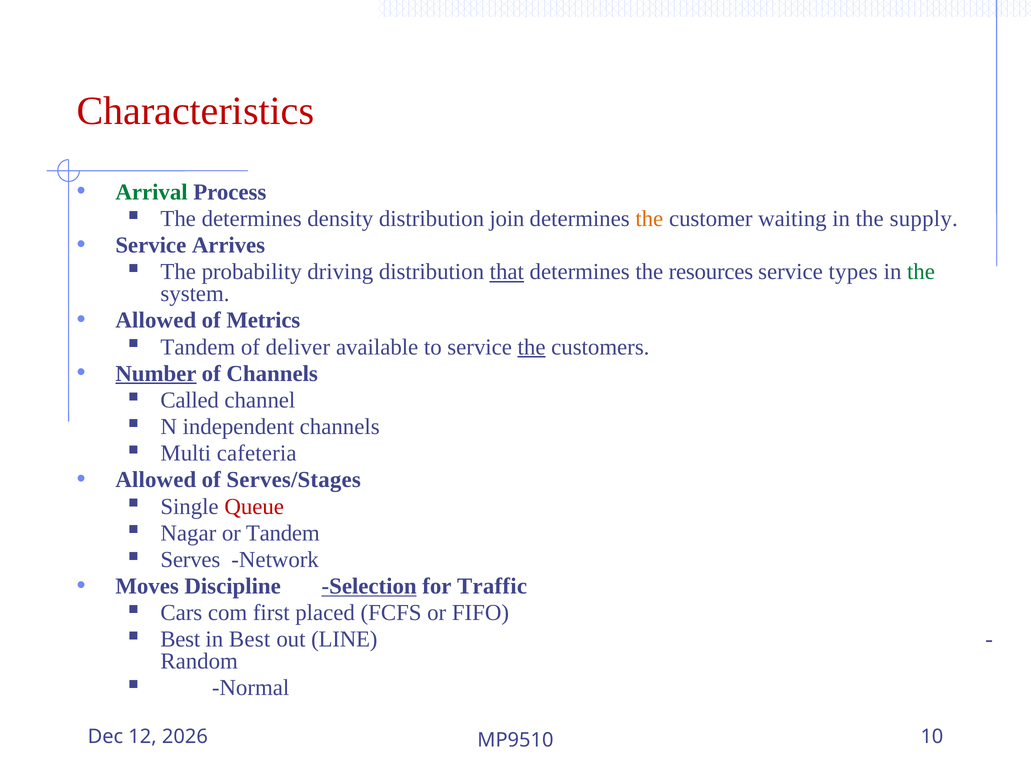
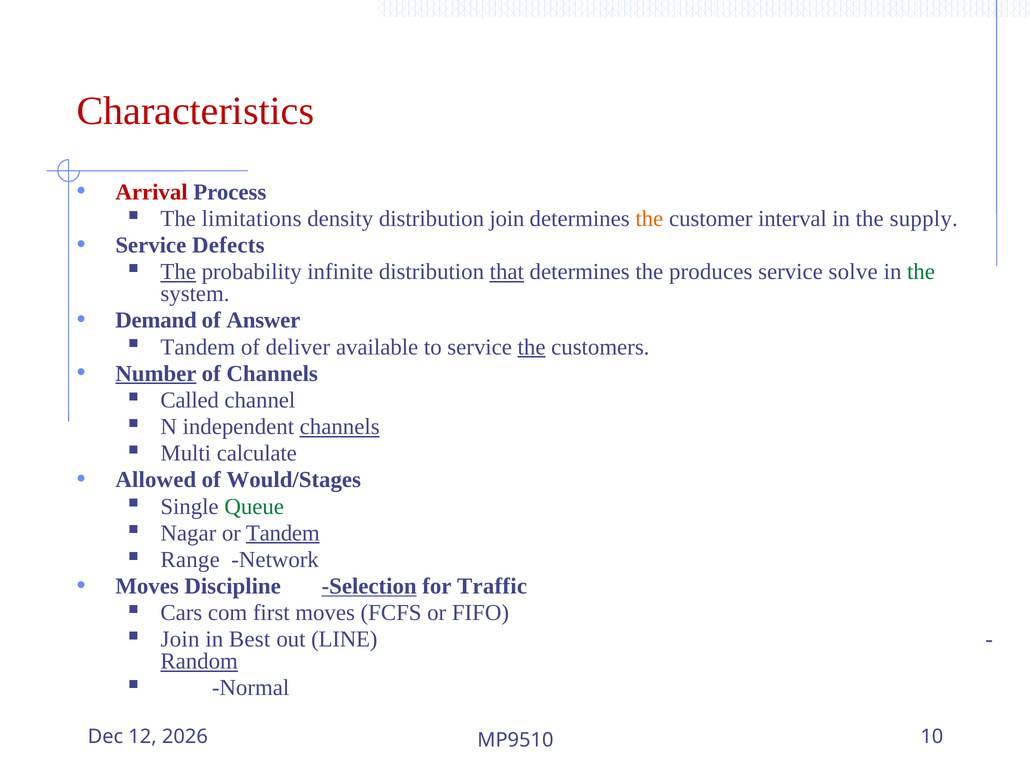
Arrival colour: green -> red (152, 192)
The determines: determines -> limitations (252, 219)
waiting: waiting -> interval (792, 219)
Arrives: Arrives -> Defects (228, 245)
The underline: none -> present (178, 272)
driving: driving -> infinite (340, 272)
resources: resources -> produces (711, 272)
types: types -> solve (853, 272)
Allowed: Allowed -> Demand (156, 321)
Metrics: Metrics -> Answer (263, 321)
channels underline: none -> present (340, 427)
cafeteria: cafeteria -> calculate (257, 453)
Serves/Stages: Serves/Stages -> Would/Stages (294, 480)
Queue colour: red -> green (254, 507)
Tandem underline: none -> present (283, 533)
Serves: Serves -> Range (190, 560)
first placed: placed -> moves (325, 613)
Best: Best -> Join (180, 640)
Random underline: none -> present (199, 662)
